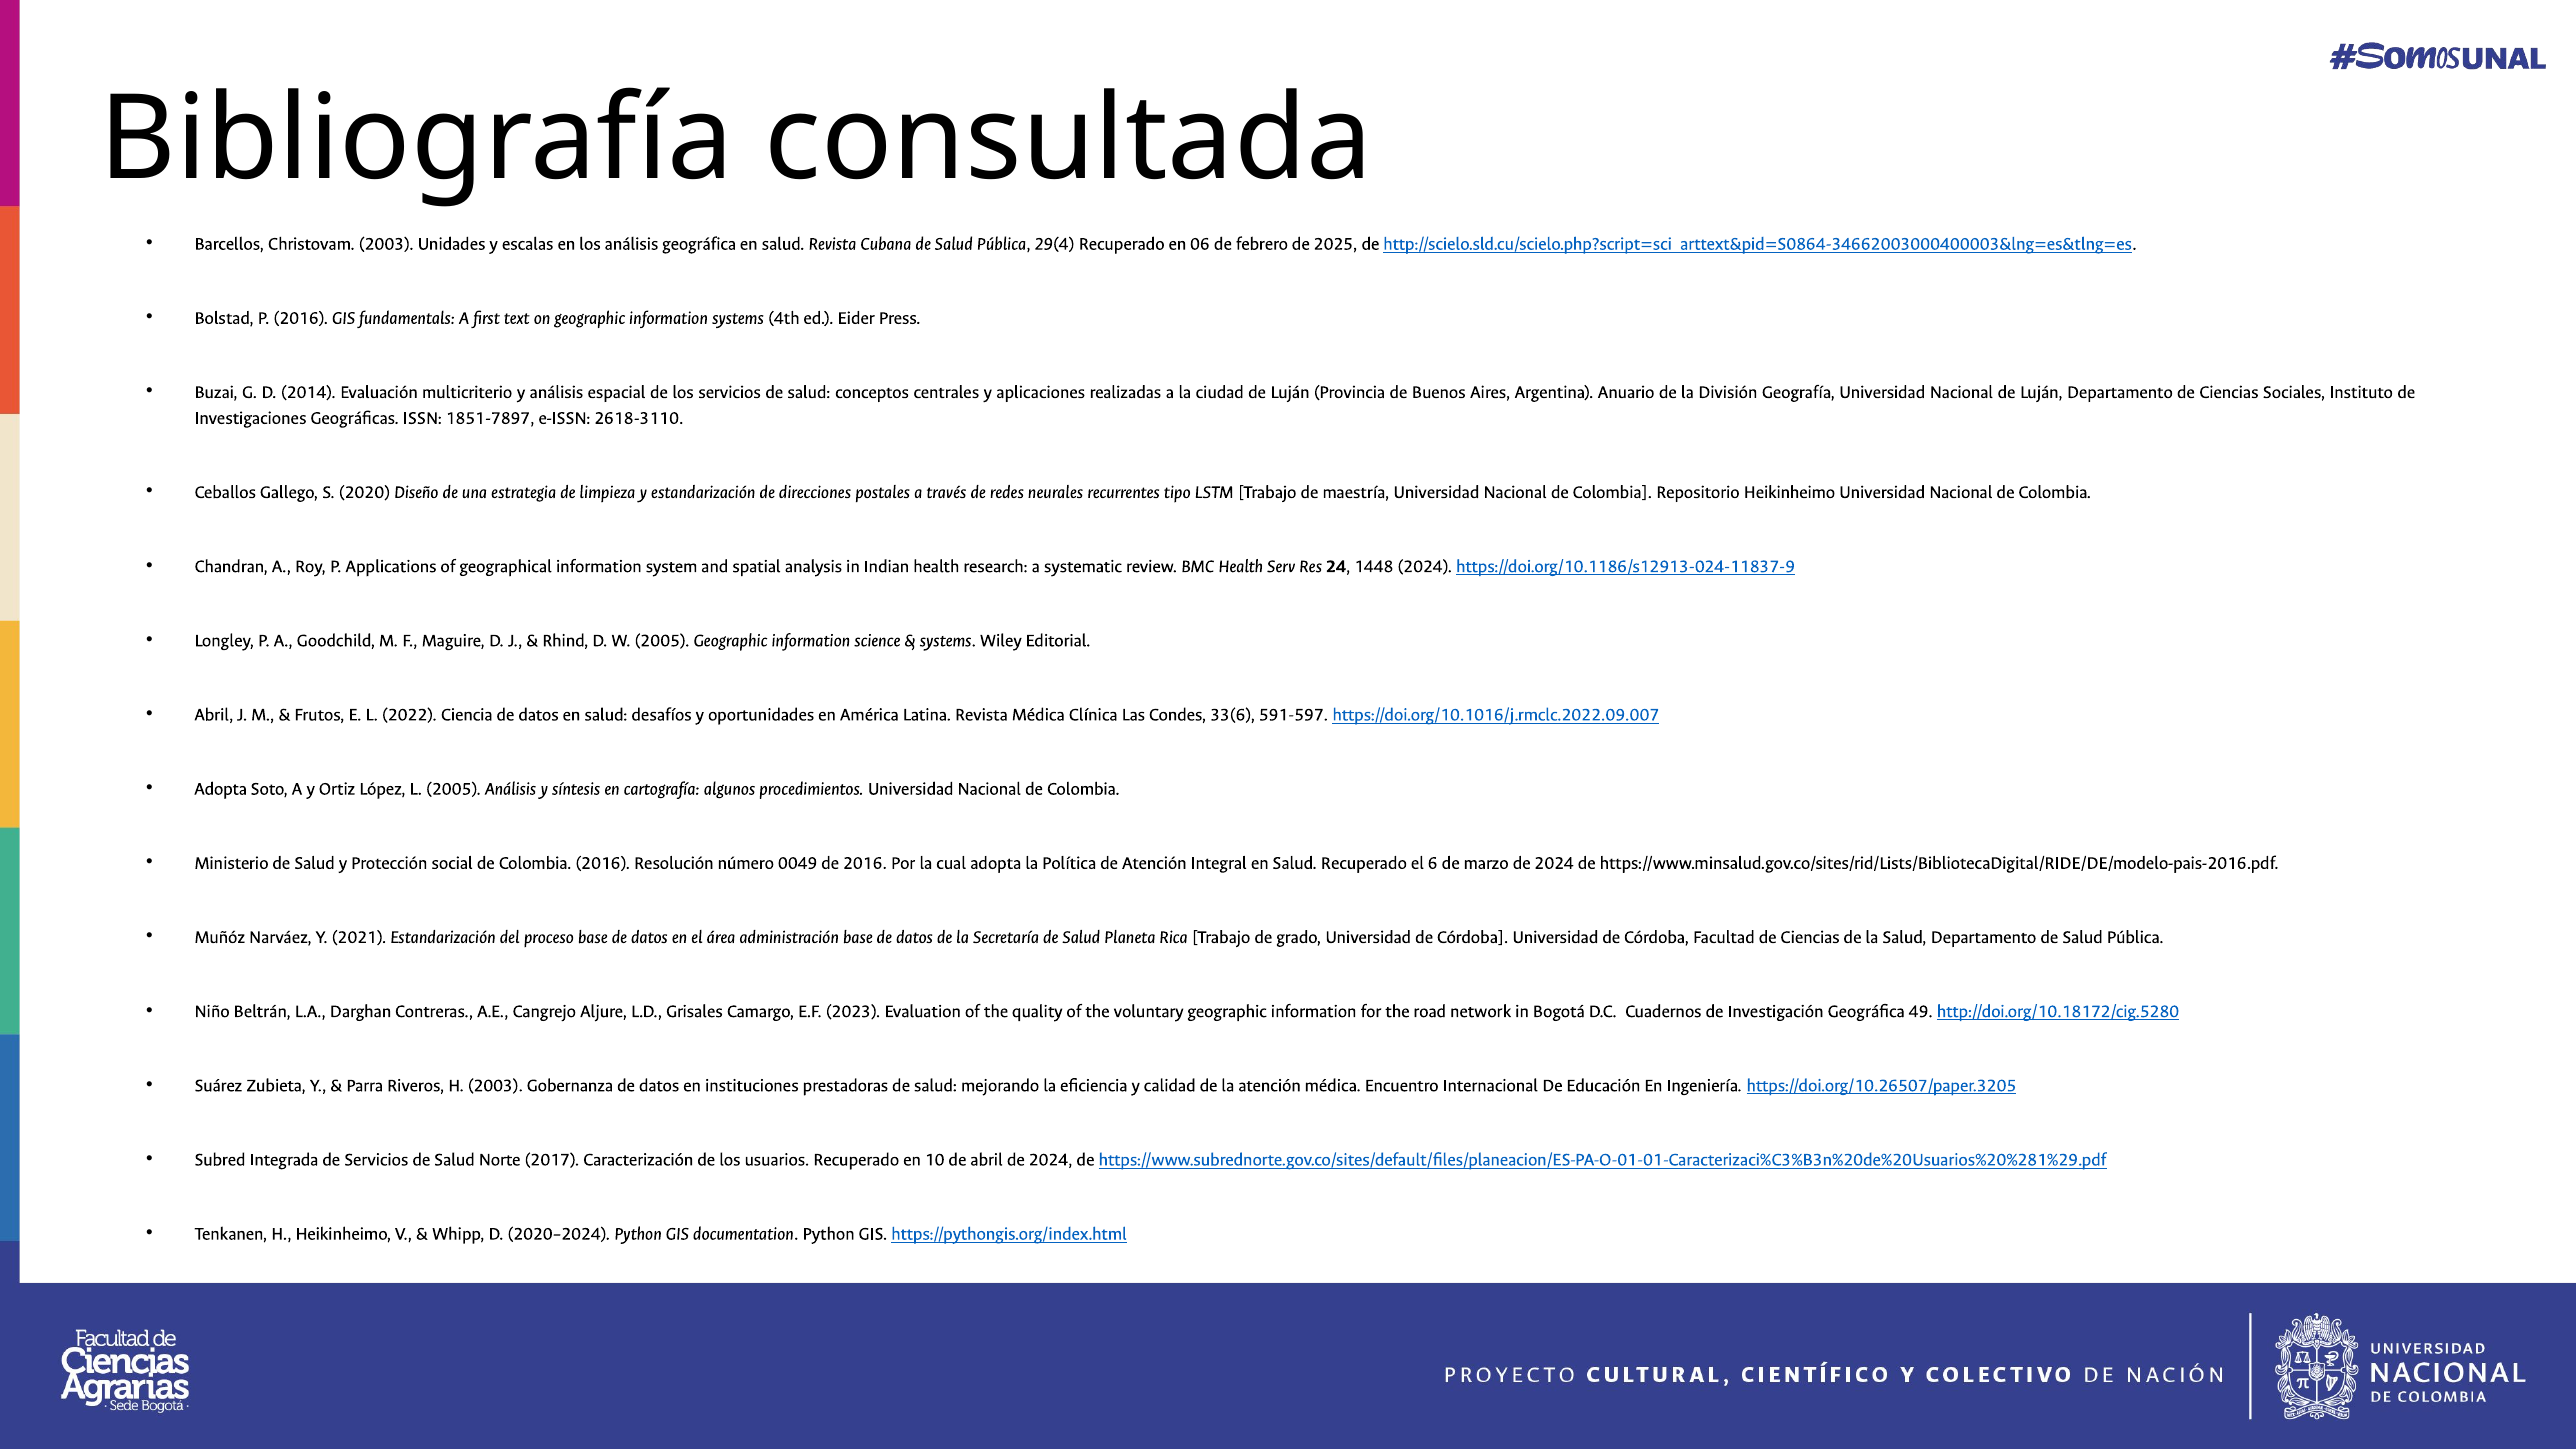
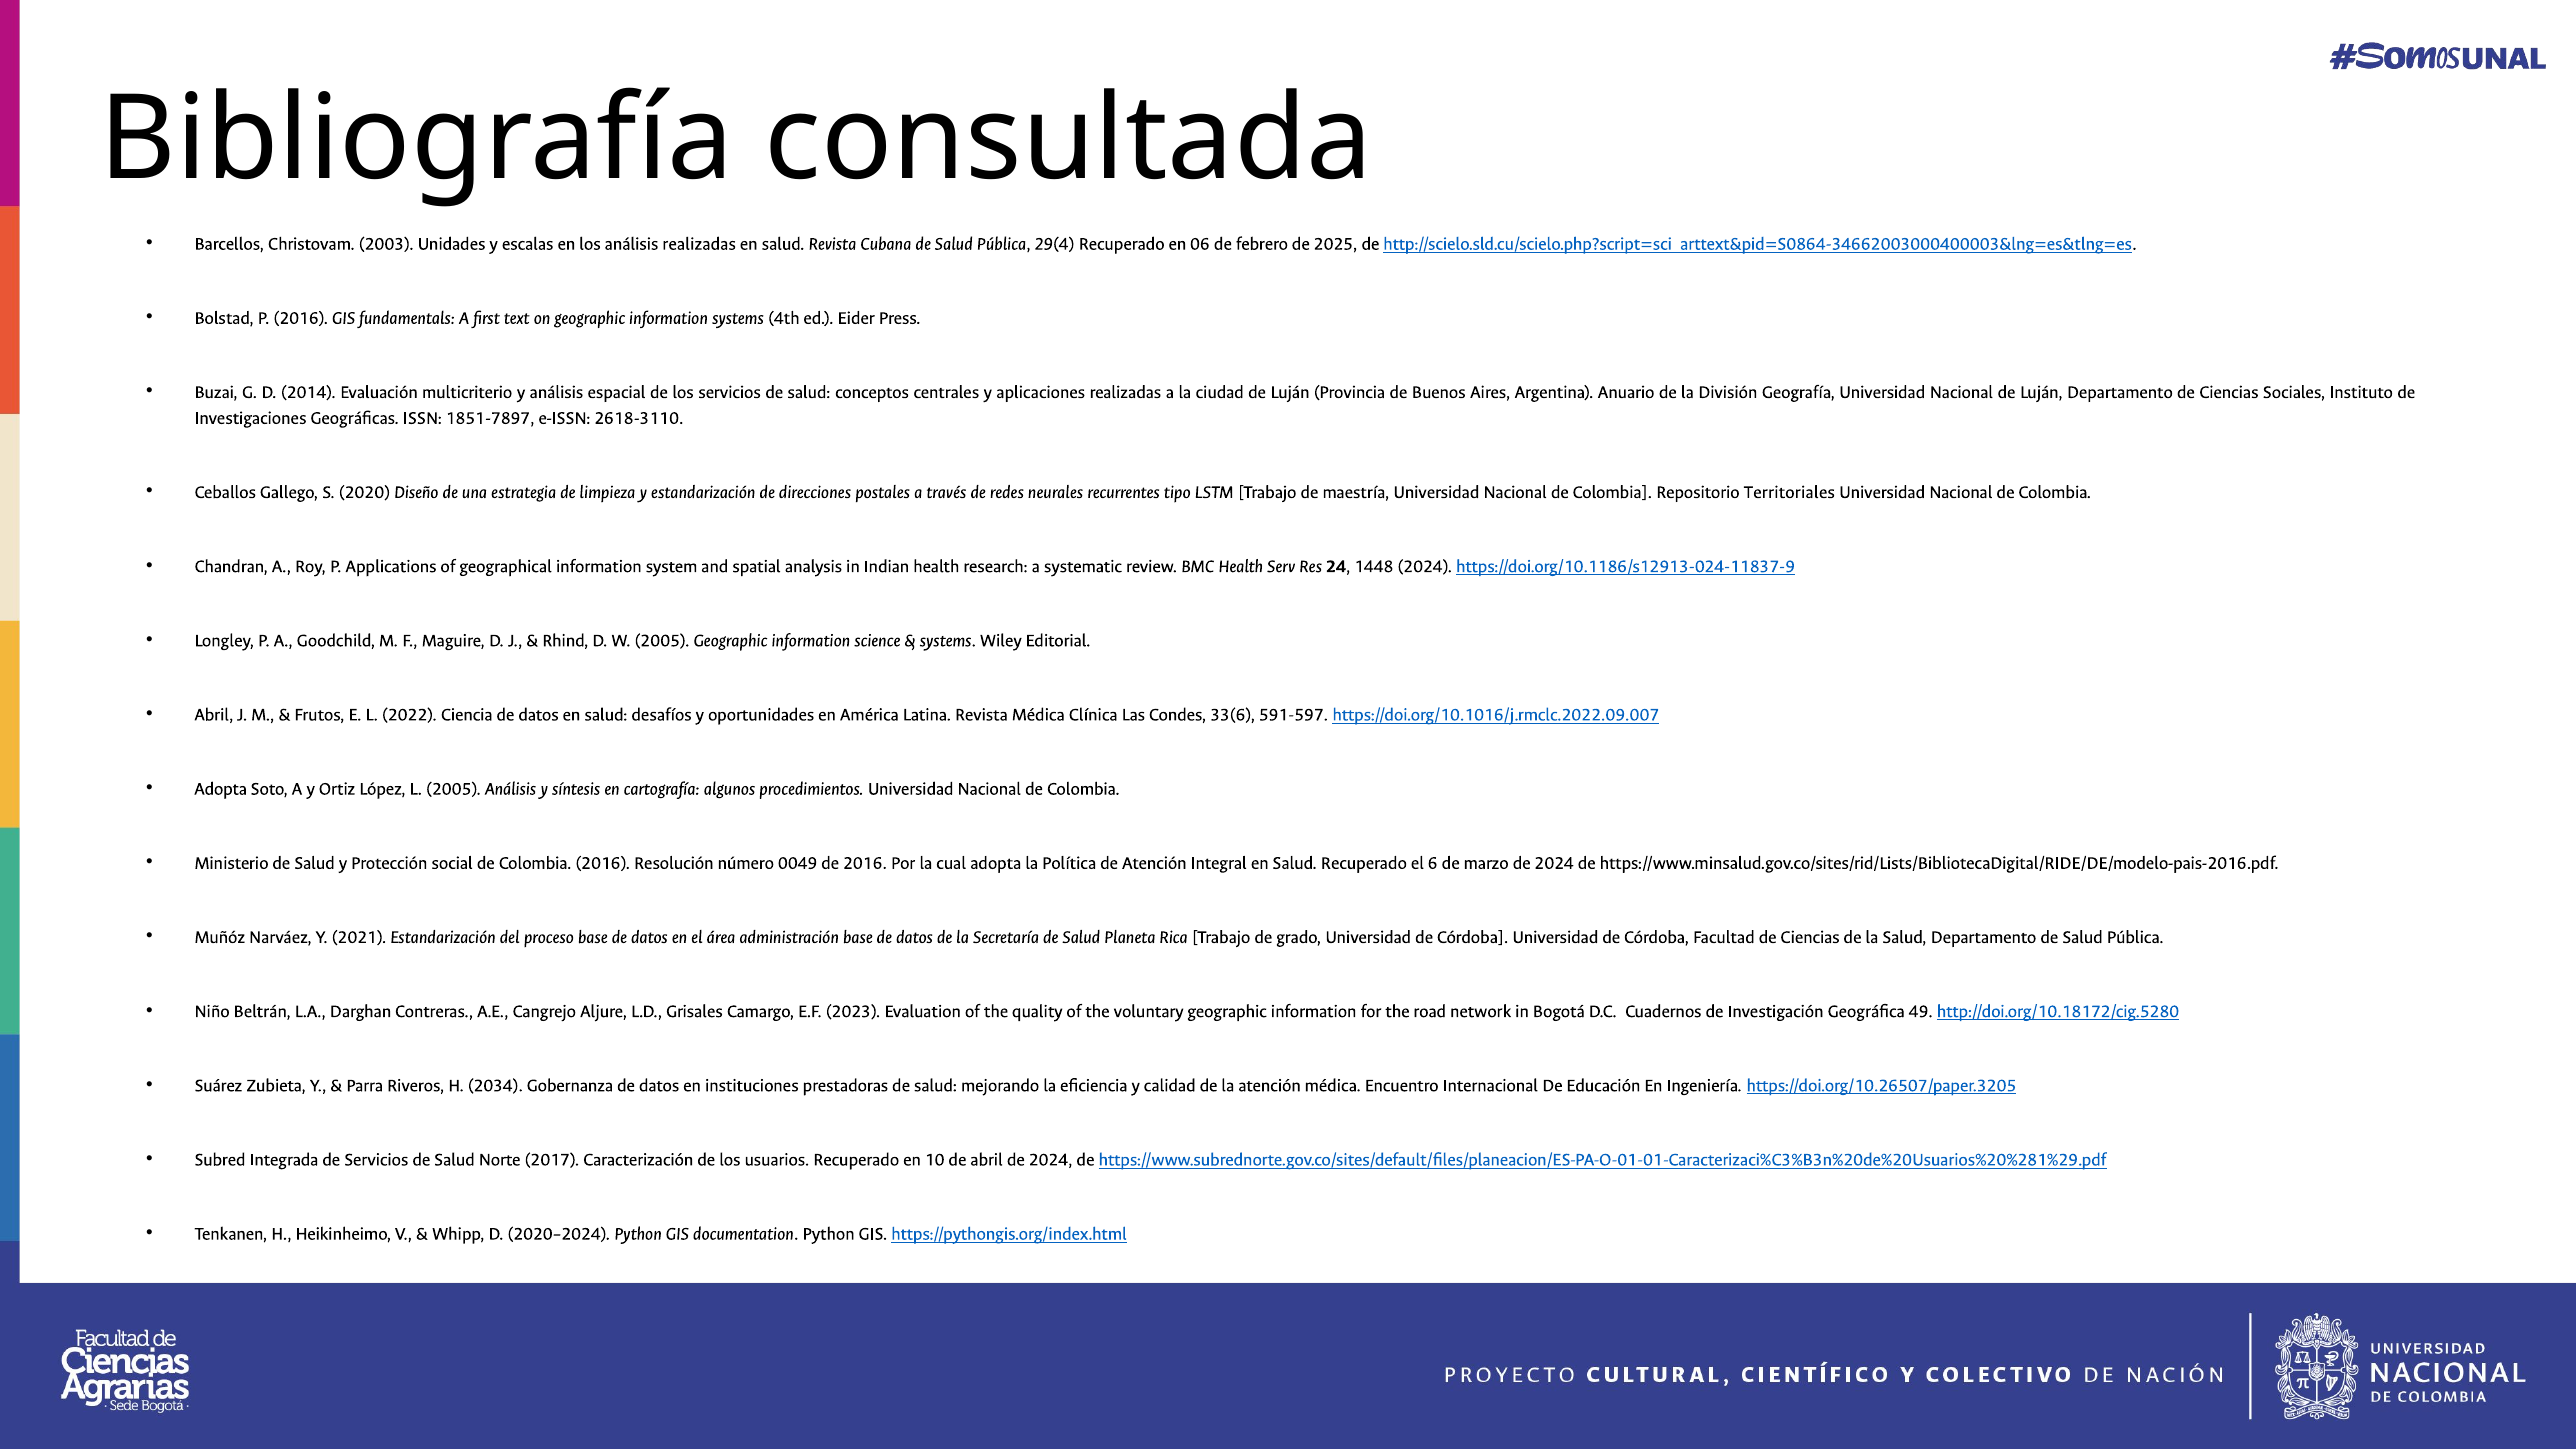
análisis geográfica: geográfica -> realizadas (699, 243)
Repositorio Heikinheimo: Heikinheimo -> Territoriales (1789, 492)
H 2003: 2003 -> 2034 (495, 1085)
